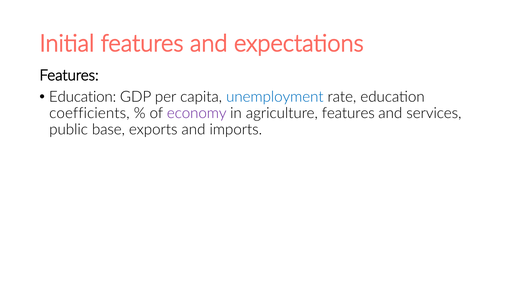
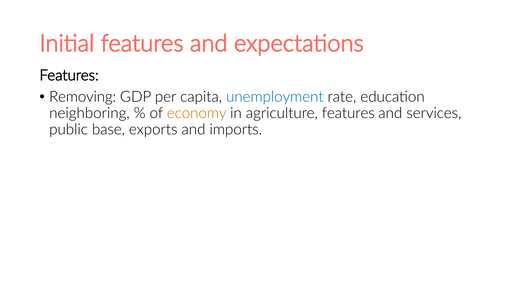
Education: Education -> Removing (83, 97)
coefficients: coefficients -> neighboring (89, 113)
economy colour: purple -> orange (197, 113)
